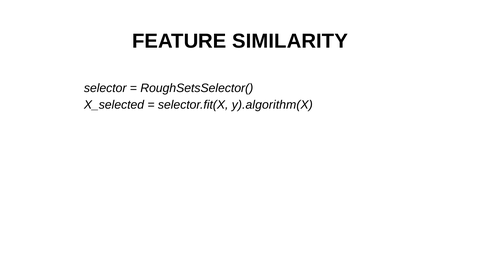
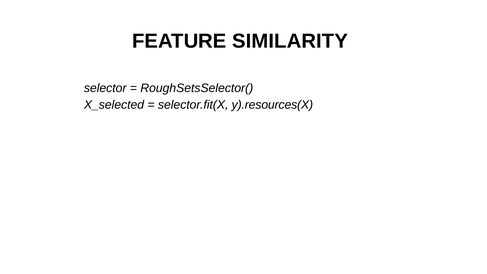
y).algorithm(X: y).algorithm(X -> y).resources(X (272, 105)
